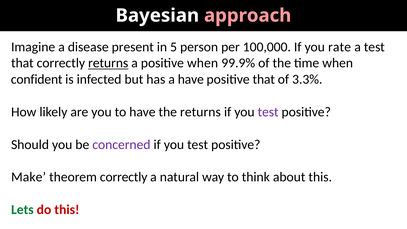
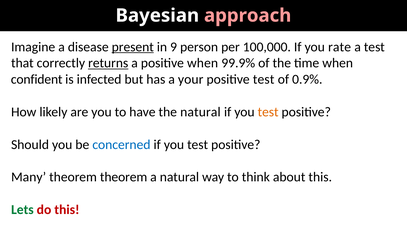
present underline: none -> present (133, 47)
5: 5 -> 9 (174, 47)
a have: have -> your (191, 79)
positive that: that -> test (264, 79)
3.3%: 3.3% -> 0.9% (307, 79)
the returns: returns -> natural (200, 112)
test colour: purple -> orange (268, 112)
concerned colour: purple -> blue (121, 145)
Make: Make -> Many (29, 177)
theorem correctly: correctly -> theorem (124, 177)
